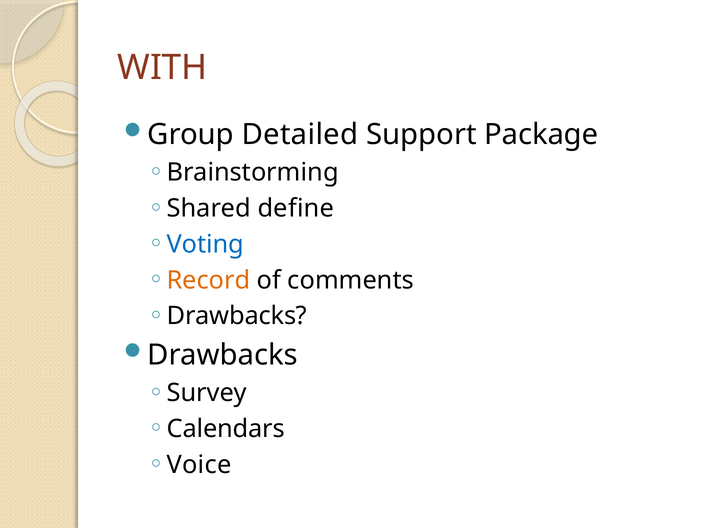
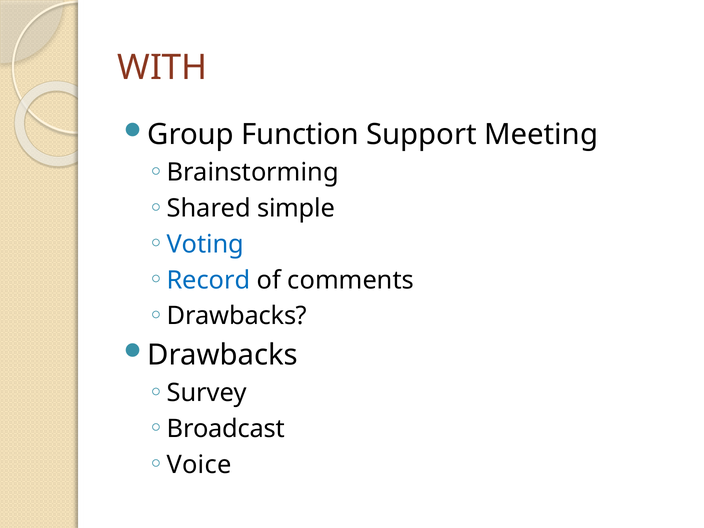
Detailed: Detailed -> Function (300, 135)
Package: Package -> Meeting (541, 135)
define: define -> simple (296, 208)
Record colour: orange -> blue (208, 280)
Calendars: Calendars -> Broadcast (226, 429)
